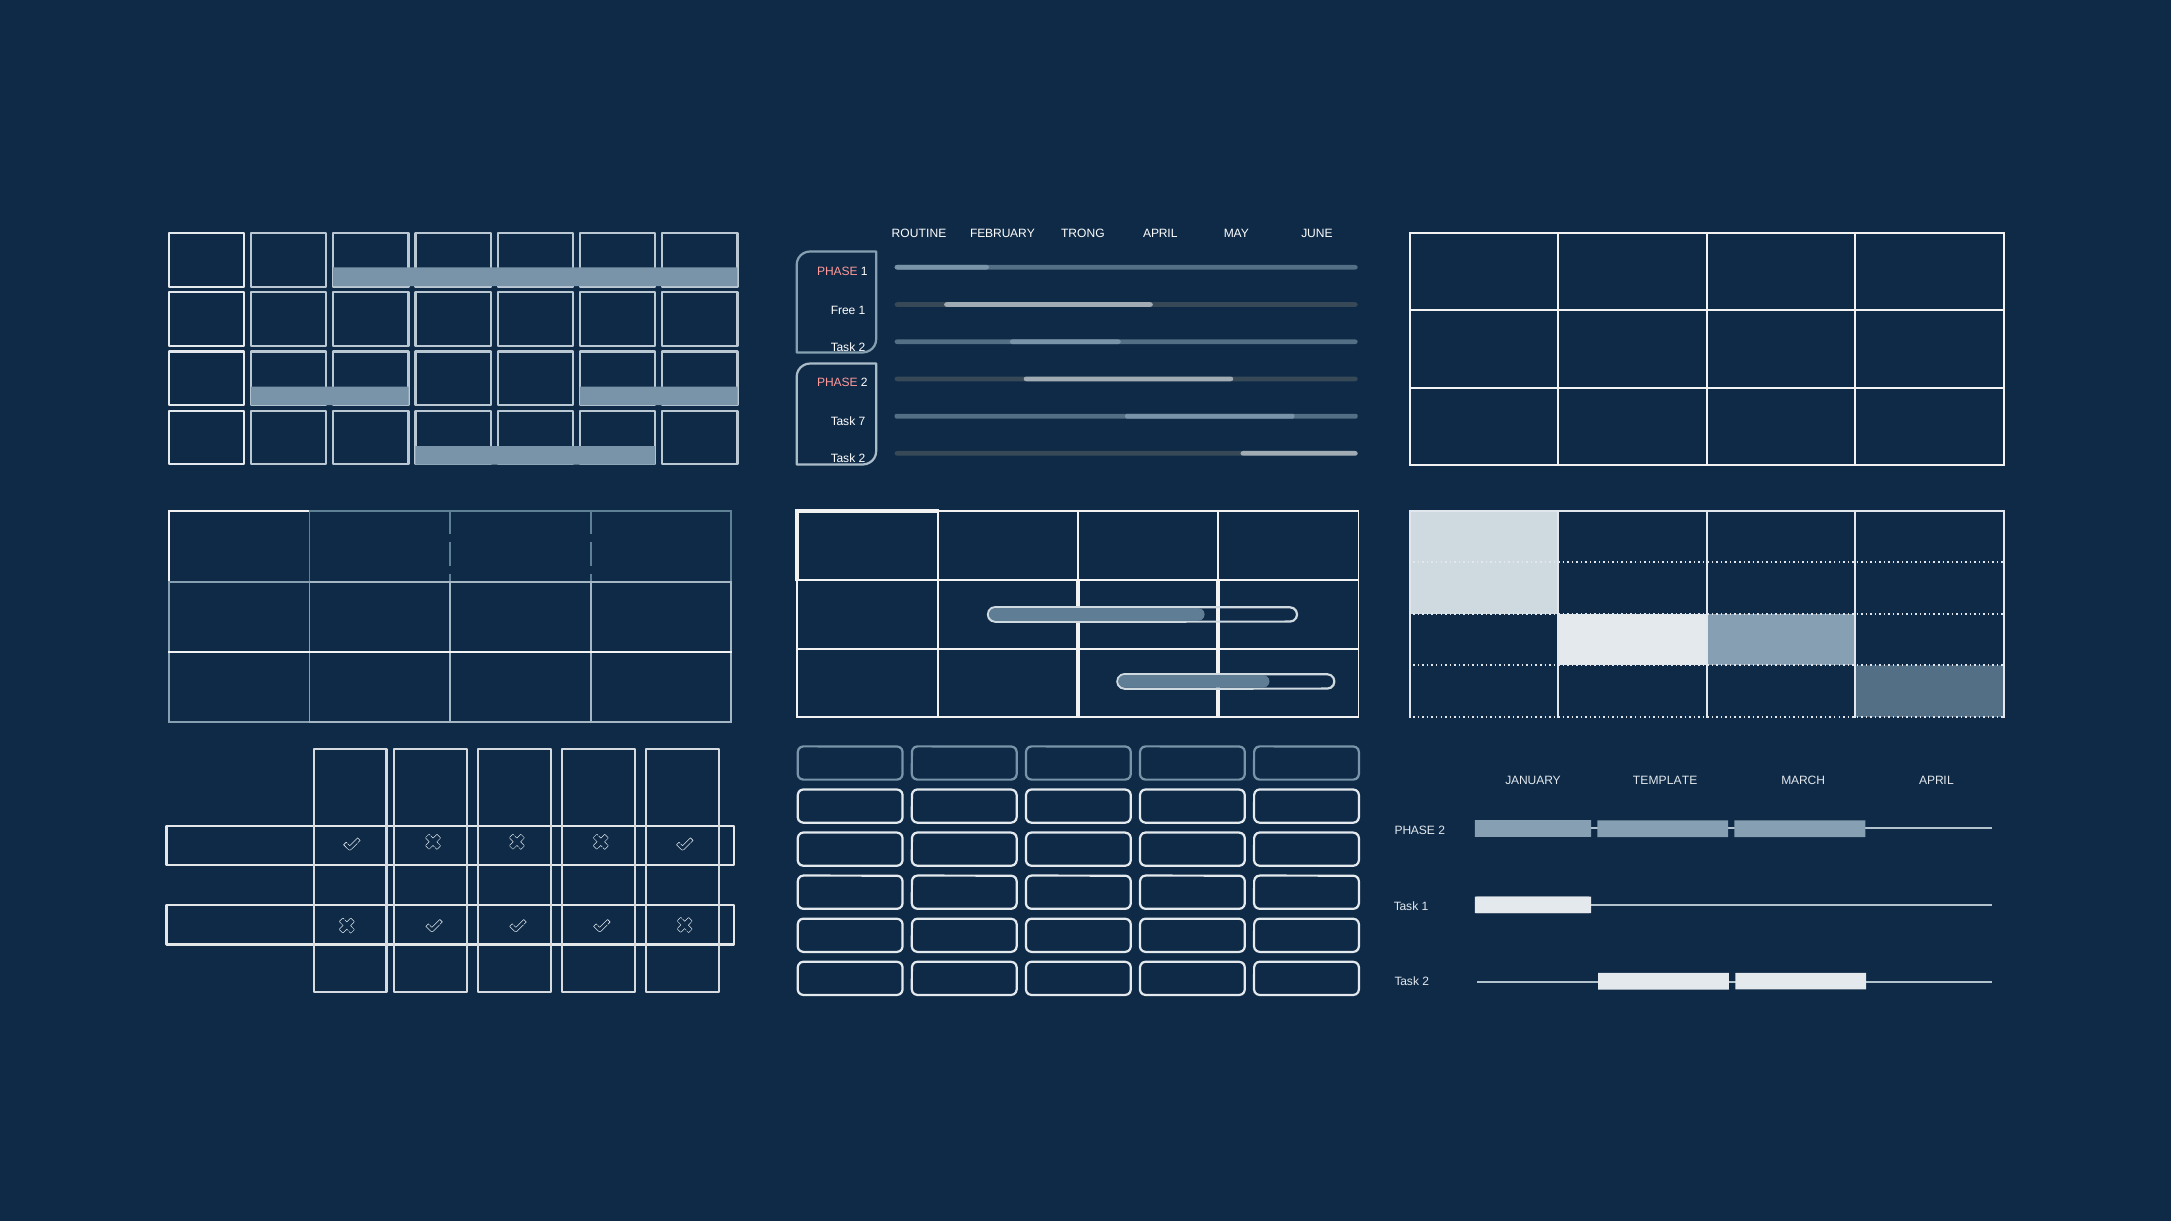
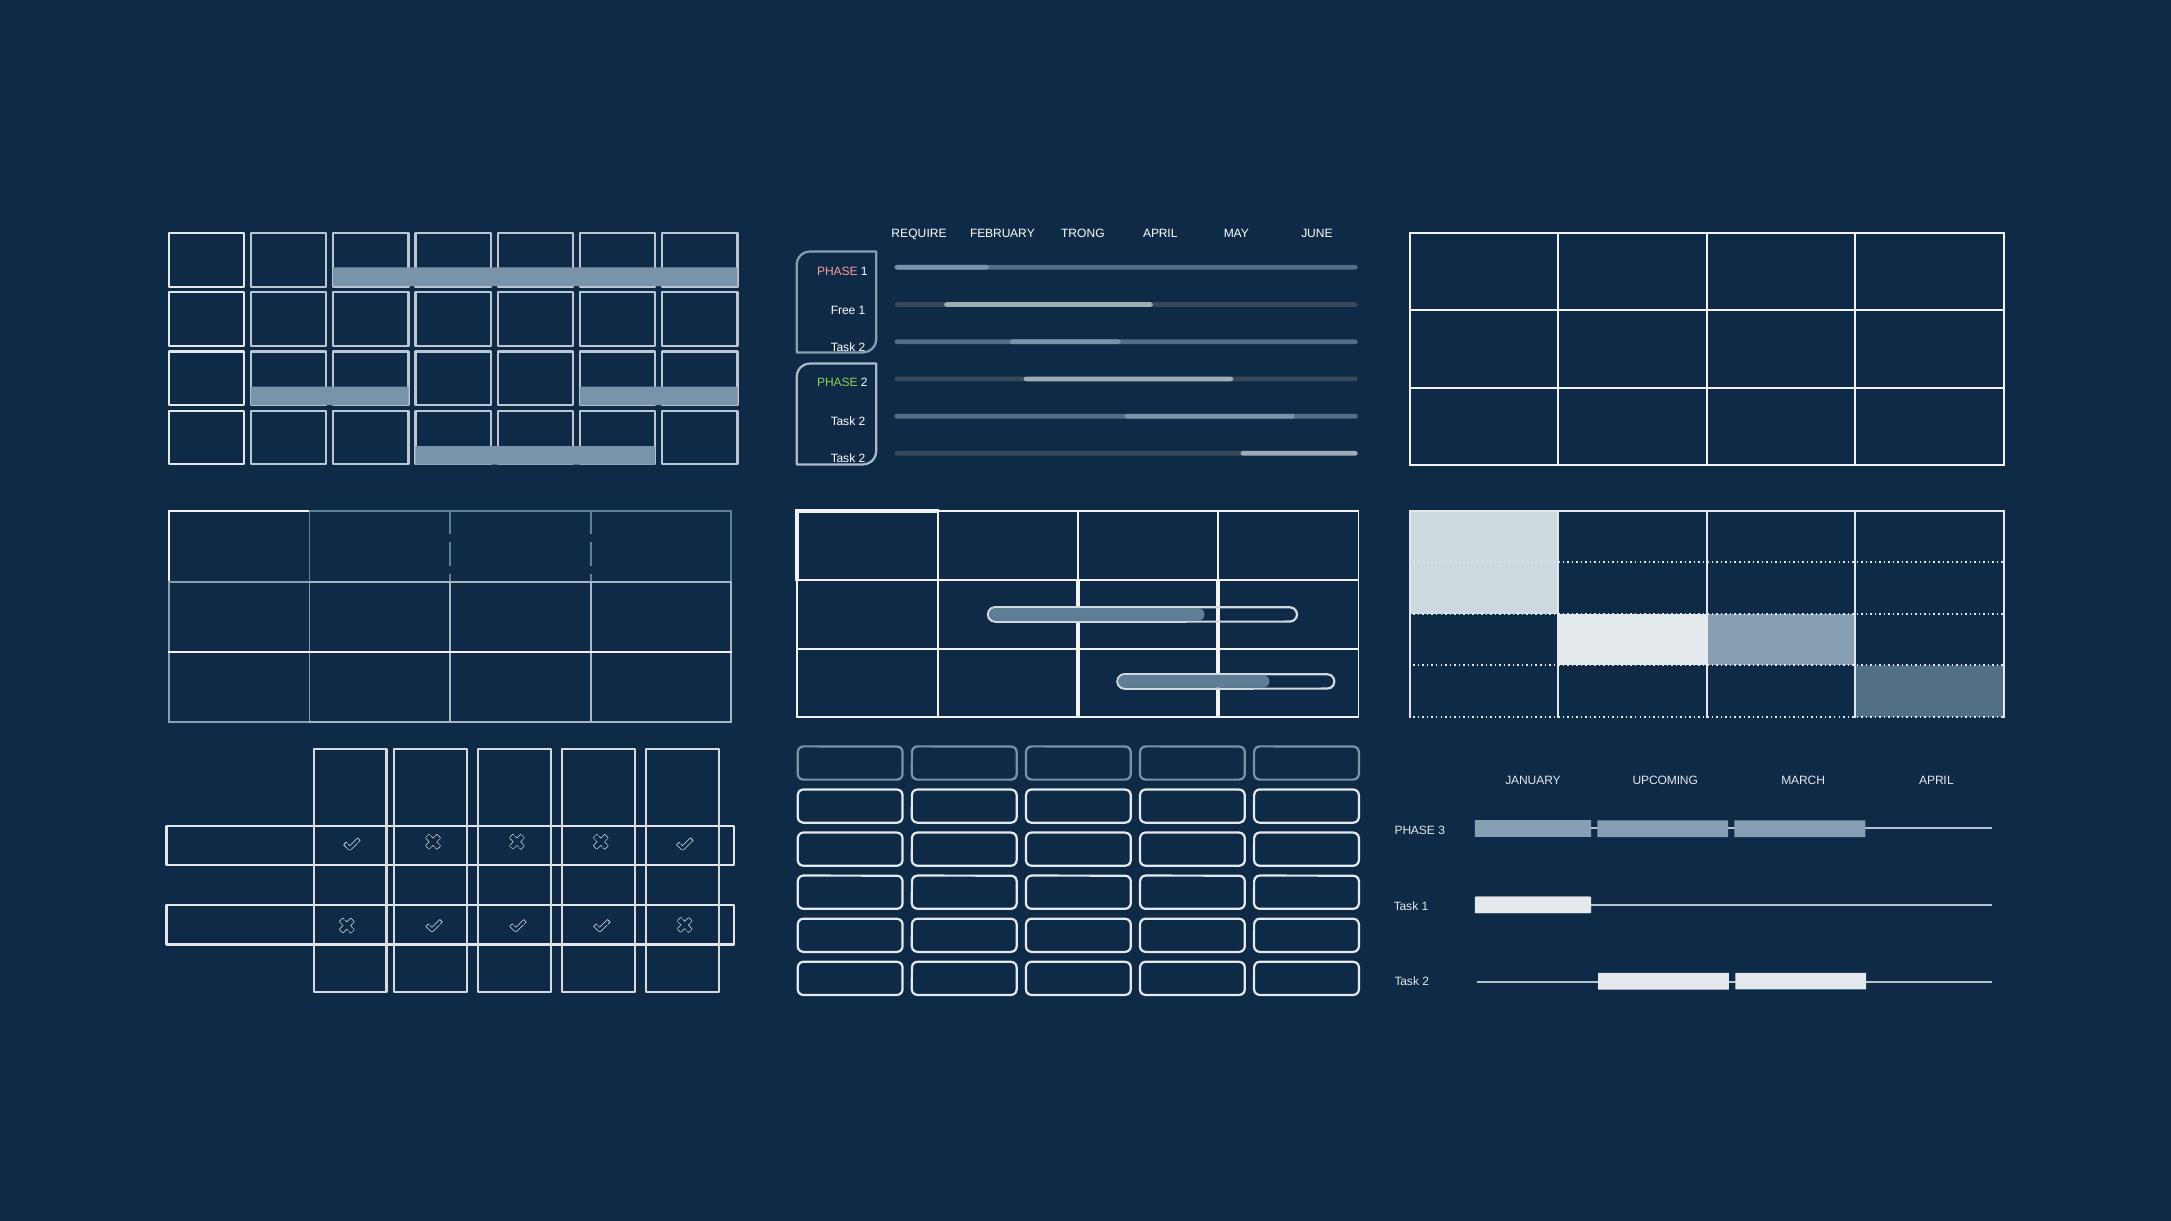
ROUTINE: ROUTINE -> REQUIRE (919, 234)
PHASE colour: pink -> light green (837, 382)
7: 7 -> 2 (862, 422)
TEMPLATE: TEMPLATE -> UPCOMING (1665, 781)
2: 2 -> 3 (1442, 831)
